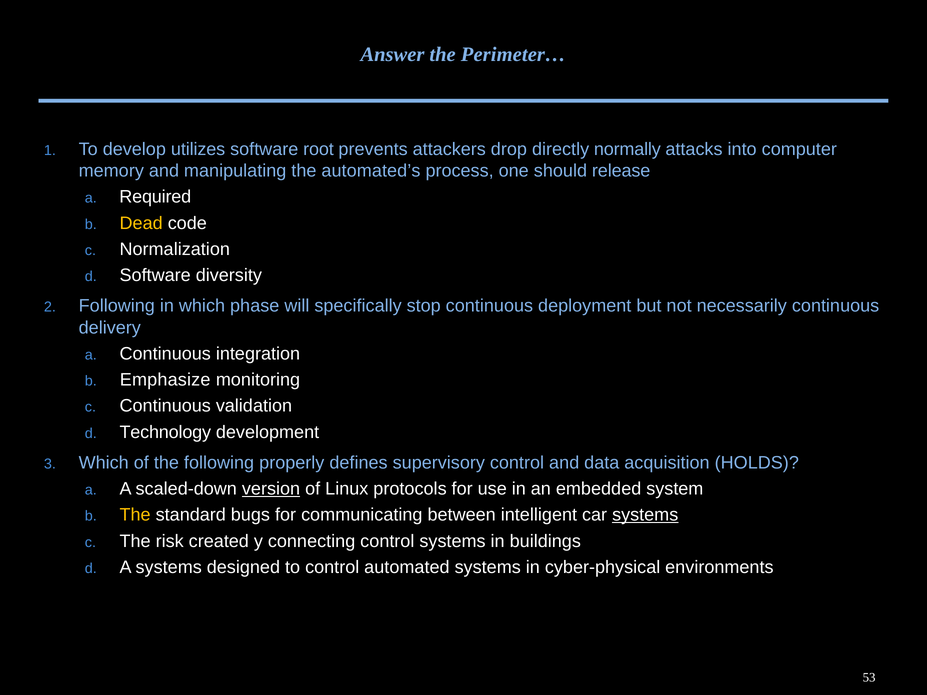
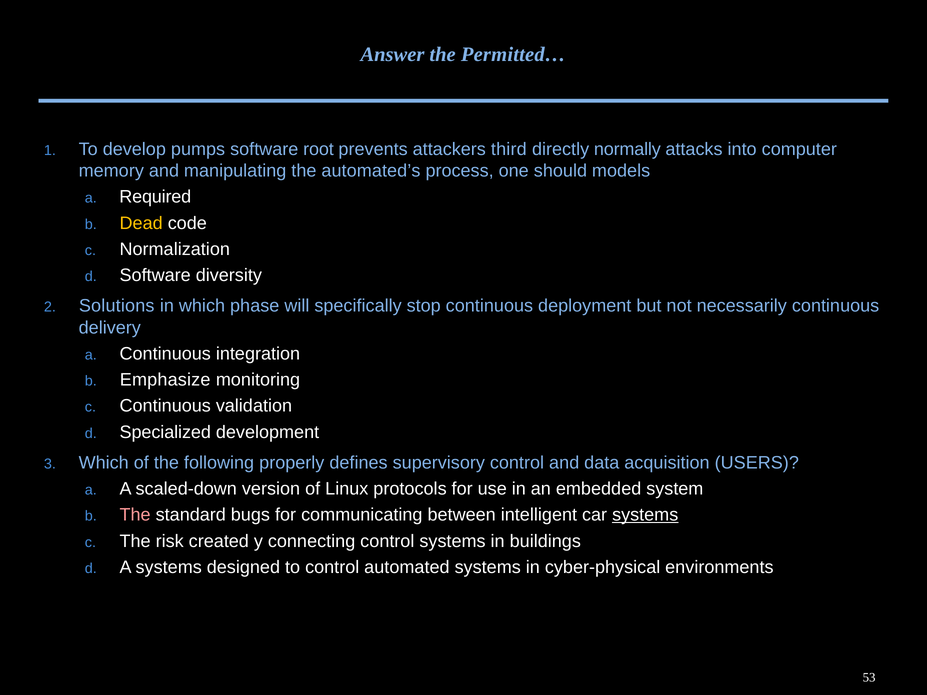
Perimeter…: Perimeter… -> Permitted… (513, 54)
utilizes: utilizes -> pumps (198, 149)
drop: drop -> third (509, 149)
release: release -> models (621, 171)
Following: Following -> Solutions (117, 306)
Technology: Technology -> Specialized (165, 432)
HOLDS: HOLDS -> USERS (757, 463)
version underline: present -> none (271, 489)
The colour: yellow -> pink (135, 515)
